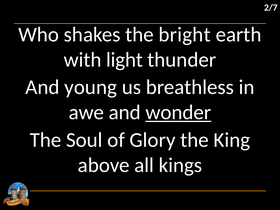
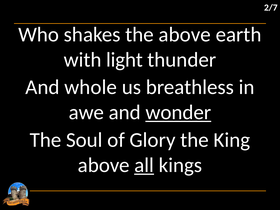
the bright: bright -> above (185, 34)
young: young -> whole (91, 87)
all underline: none -> present (144, 165)
